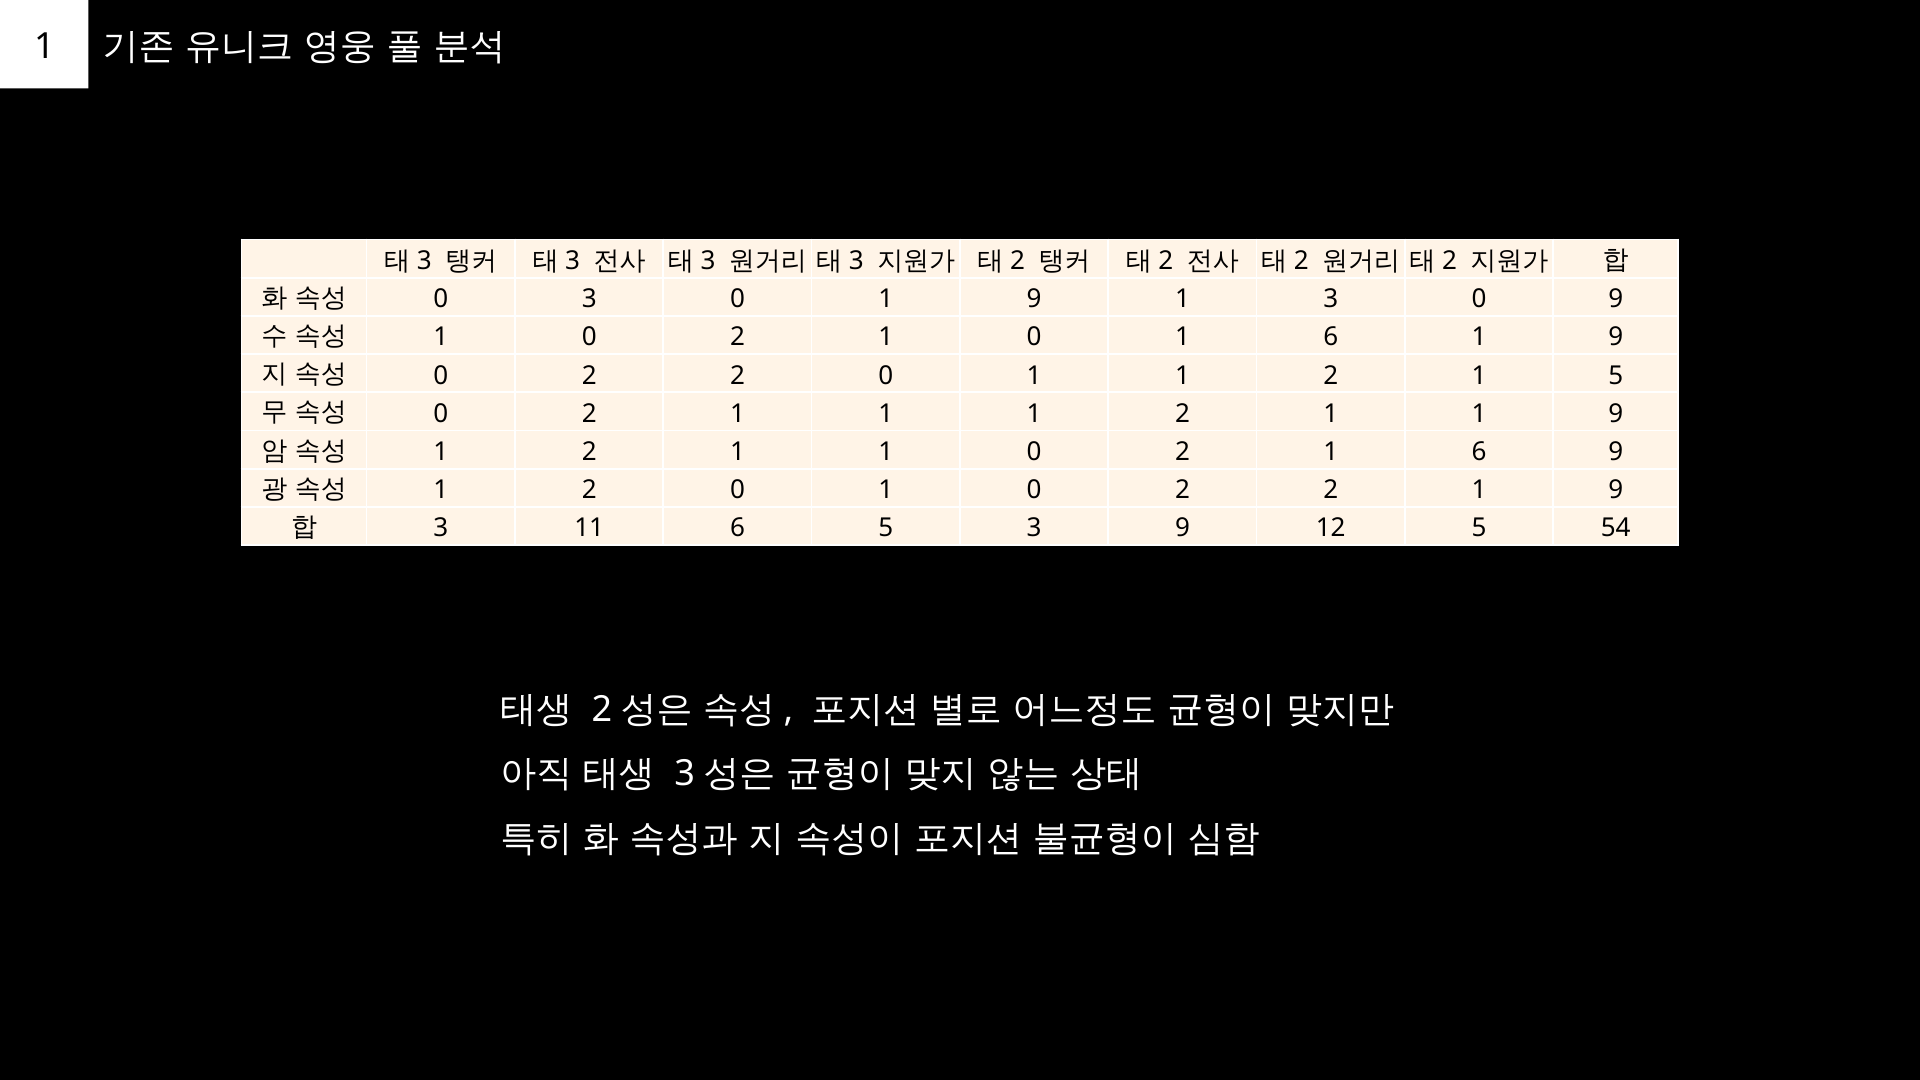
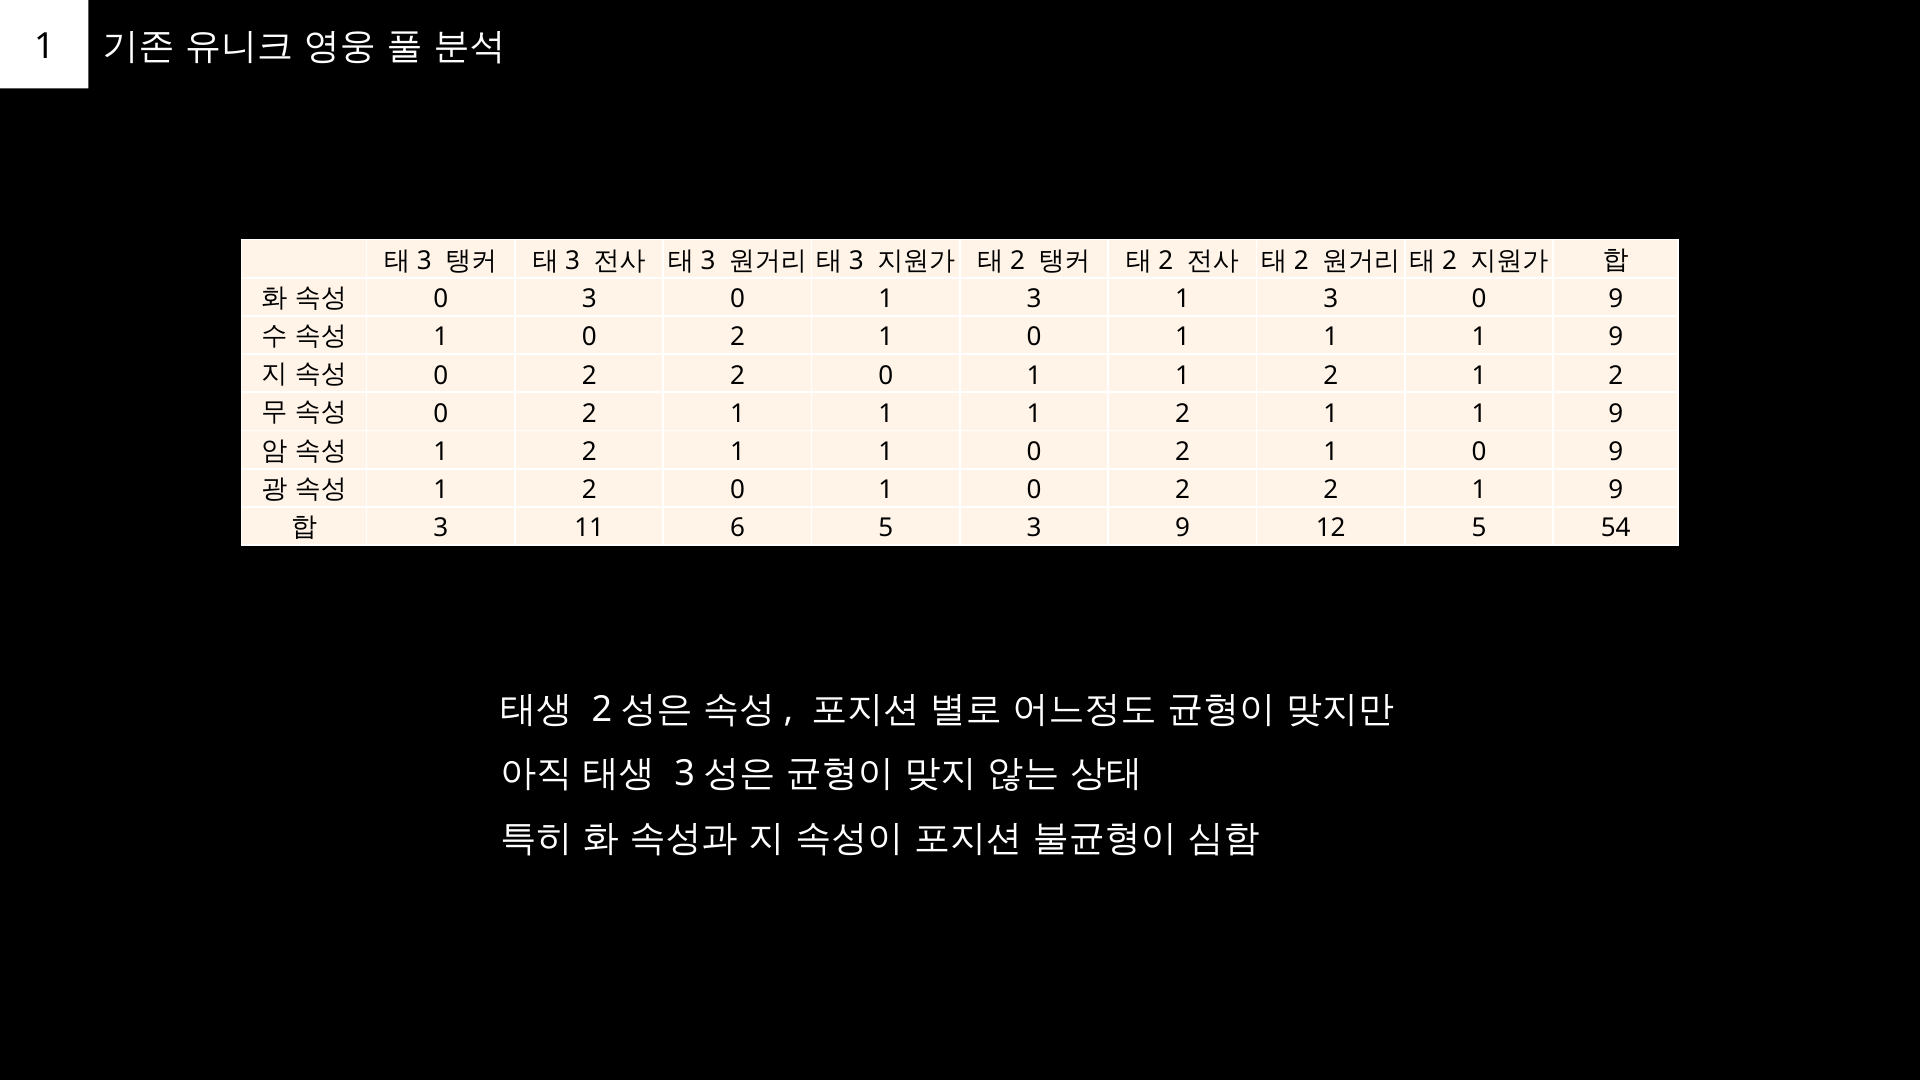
0 1 9: 9 -> 3 (1034, 299)
1 0 1 6: 6 -> 1 (1331, 337)
2 1 5: 5 -> 2 (1616, 375)
6: 6 -> 0 (1479, 452)
